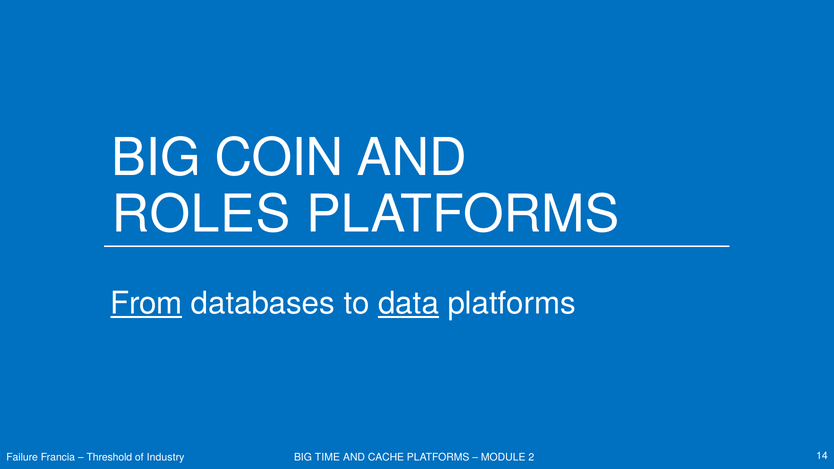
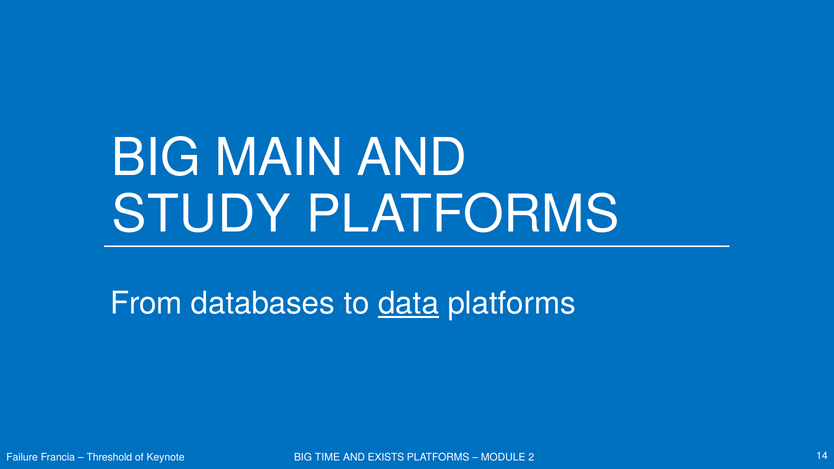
COIN: COIN -> MAIN (279, 158)
ROLES: ROLES -> STUDY (201, 214)
From underline: present -> none (146, 304)
Industry: Industry -> Keynote (166, 457)
CACHE: CACHE -> EXISTS (386, 457)
